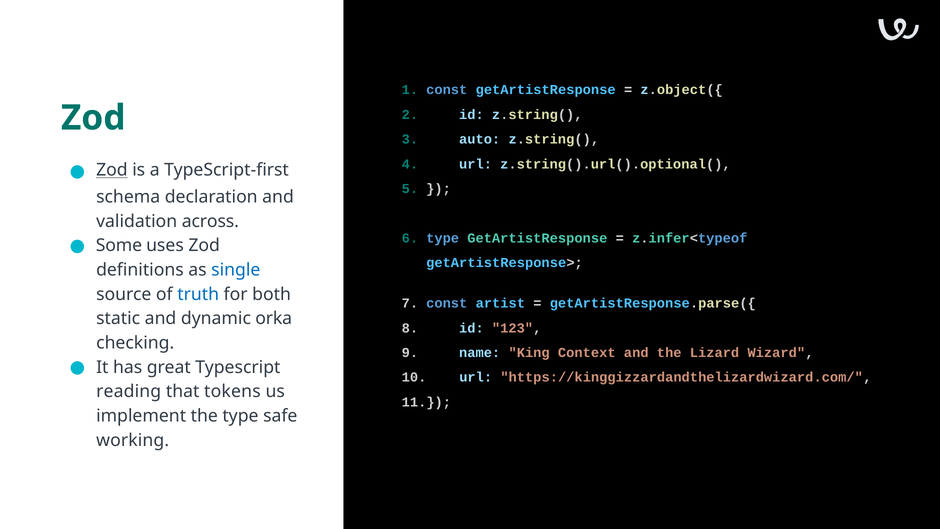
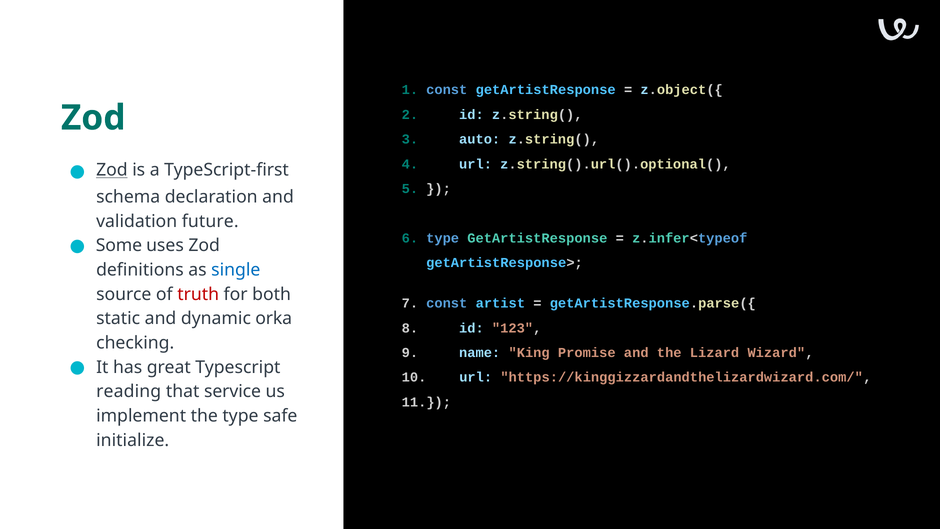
across: across -> future (210, 221)
truth colour: blue -> red (198, 294)
Context: Context -> Promise (587, 353)
tokens: tokens -> service (233, 391)
working: working -> initialize (133, 440)
